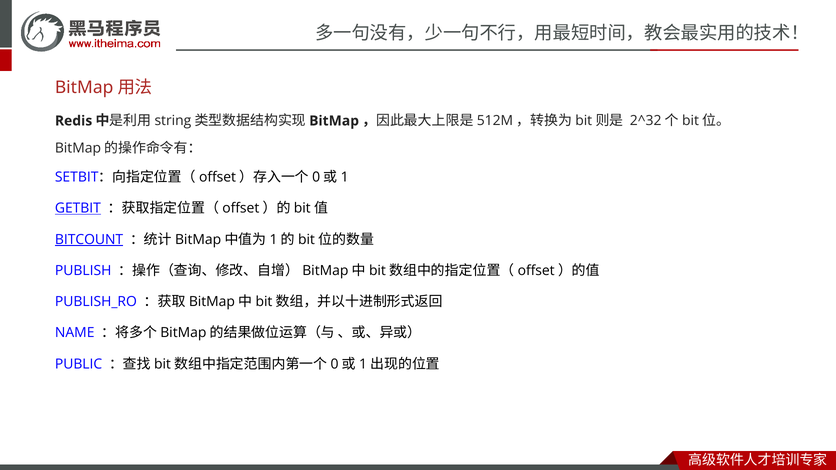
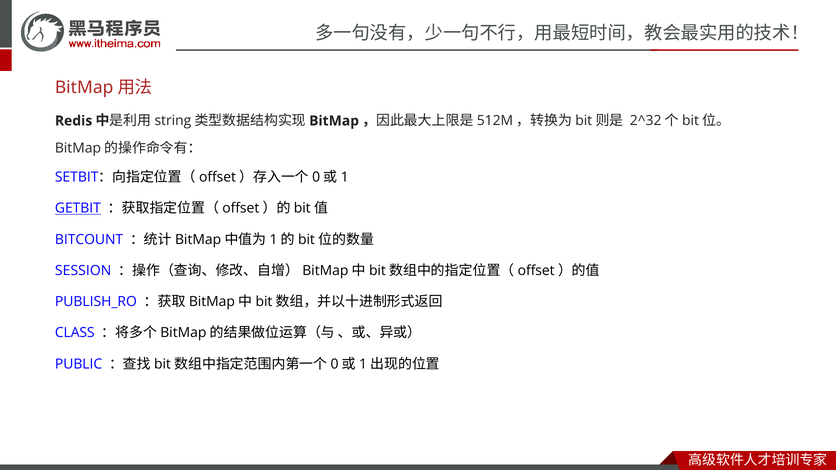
BITCOUNT underline: present -> none (89, 240)
PUBLISH: PUBLISH -> SESSION (83, 271)
NAME: NAME -> CLASS (75, 333)
